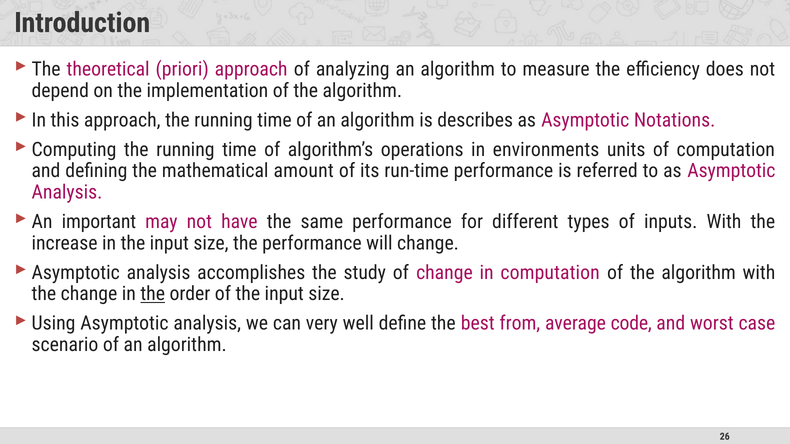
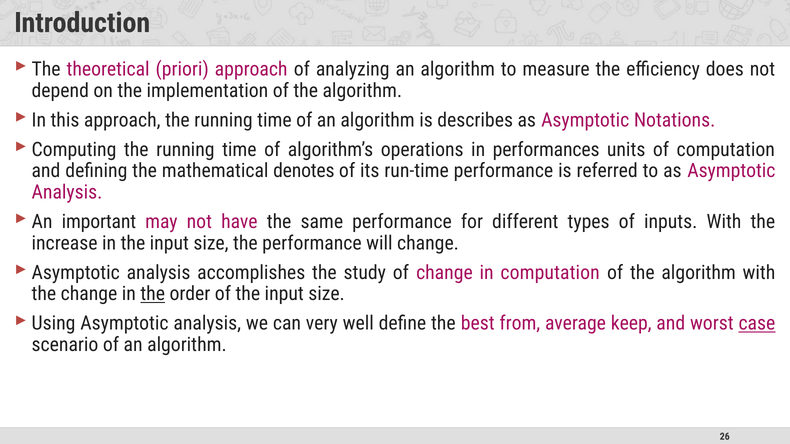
environments: environments -> performances (546, 150)
amount: amount -> denotes (304, 171)
code: code -> keep (631, 324)
case underline: none -> present (757, 324)
